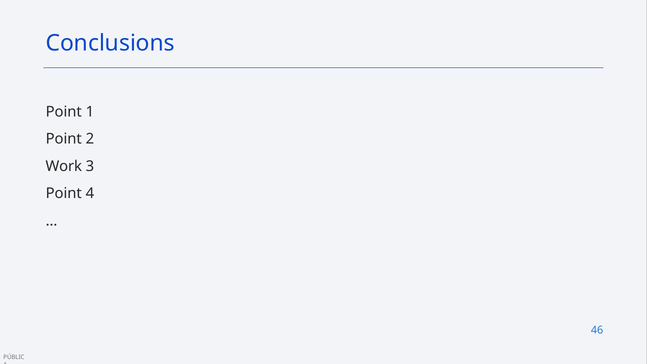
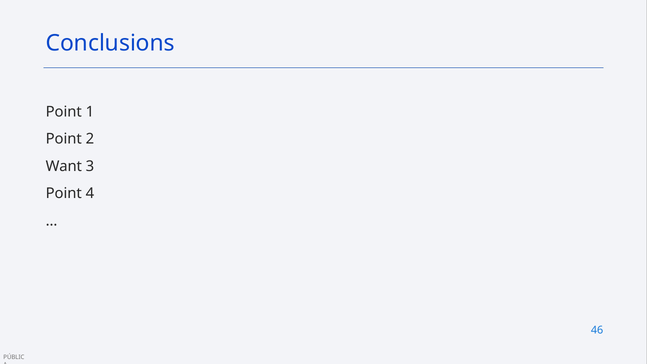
Work: Work -> Want (64, 166)
